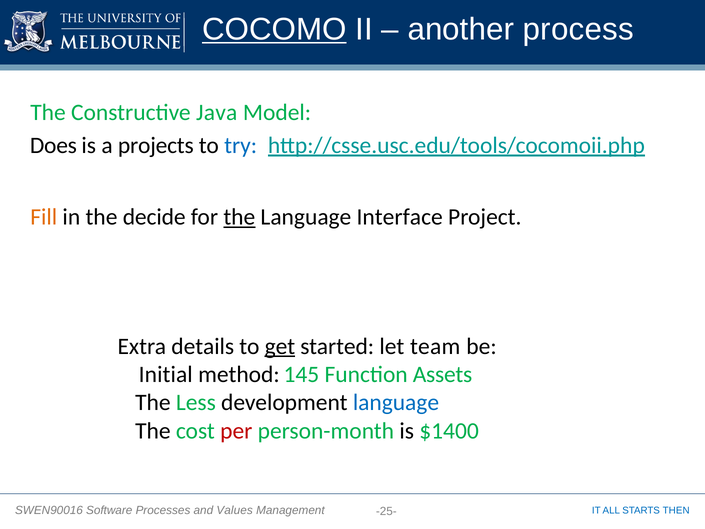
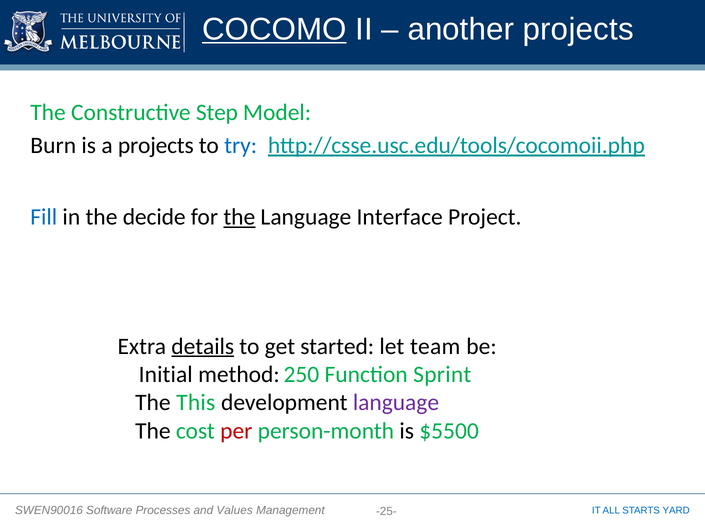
another process: process -> projects (578, 29)
Java: Java -> Step (217, 112)
Does: Does -> Burn (53, 145)
Fill colour: orange -> blue (44, 217)
details underline: none -> present (203, 346)
get underline: present -> none (280, 346)
145: 145 -> 250 (301, 374)
Assets: Assets -> Sprint (442, 374)
Less: Less -> This (196, 403)
language colour: blue -> purple (396, 403)
$1400: $1400 -> $5500 (449, 431)
THEN: THEN -> YARD (676, 510)
